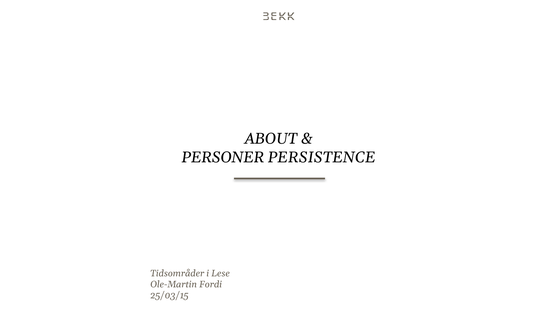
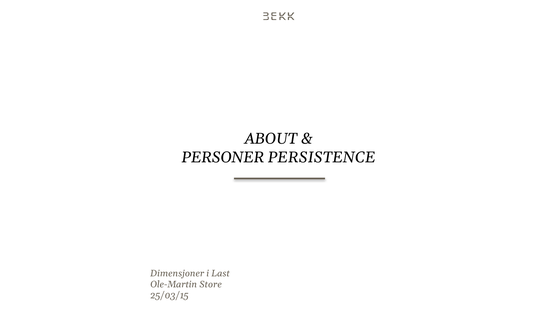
Tidsområder: Tidsområder -> Dimensjoner (177, 273)
Lese: Lese -> Last (221, 273)
Fordi: Fordi -> Store (211, 284)
